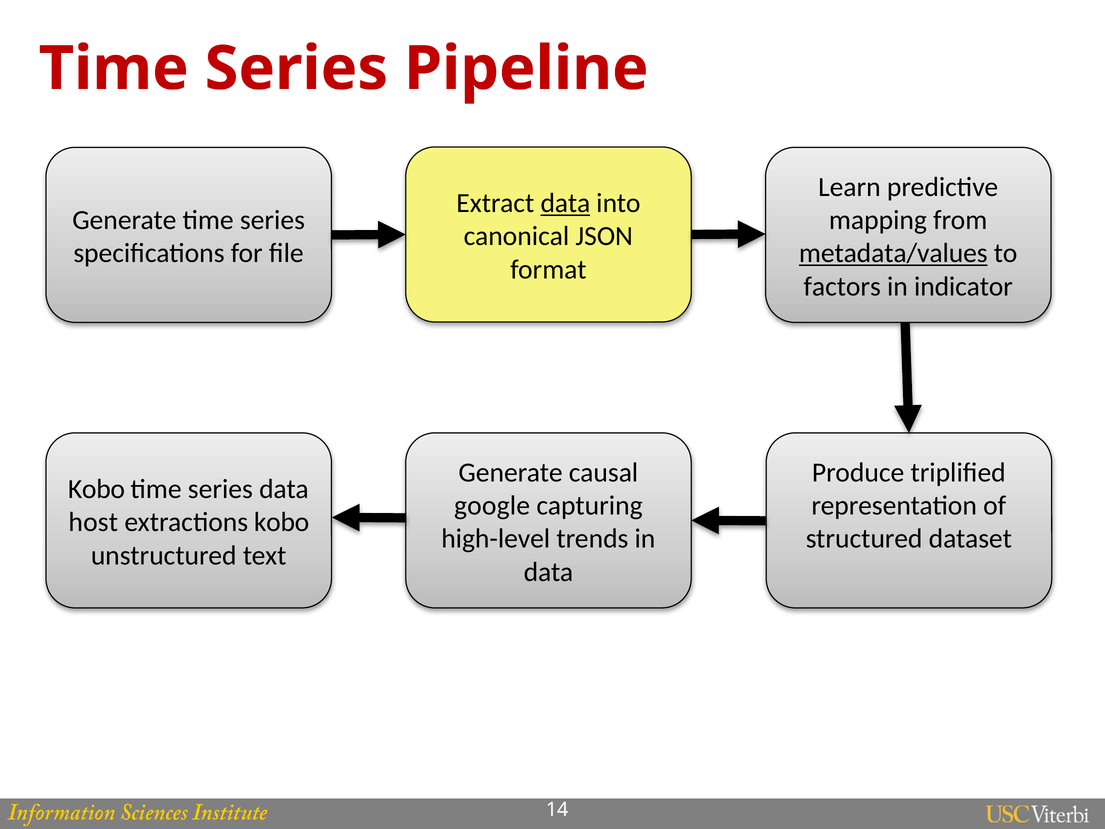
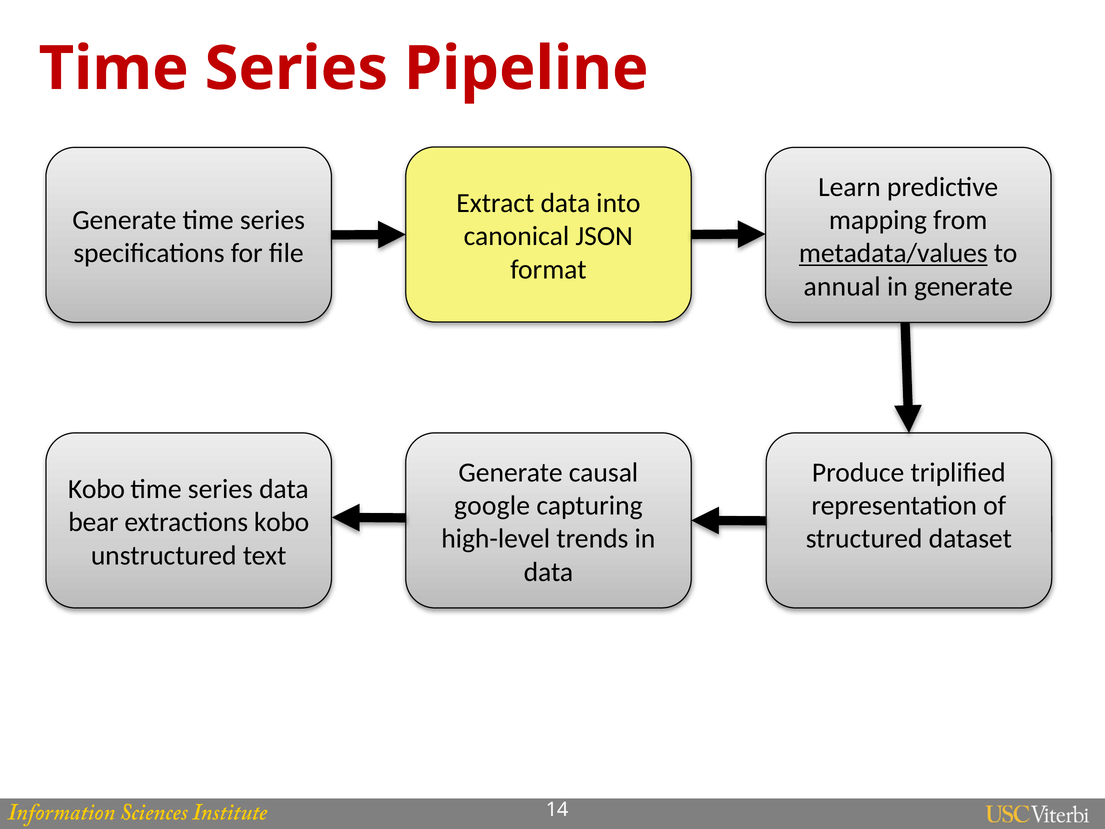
data underline: present -> none (565, 203)
factors: factors -> annual (842, 286)
in indicator: indicator -> generate (964, 286)
host: host -> bear (93, 522)
